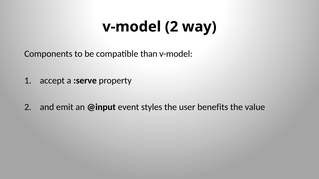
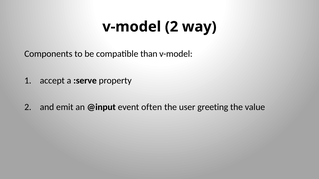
styles: styles -> often (152, 107)
benefits: benefits -> greeting (213, 107)
